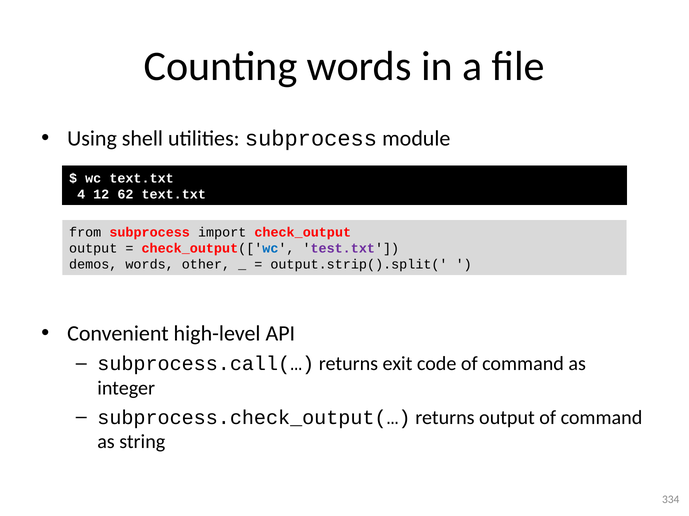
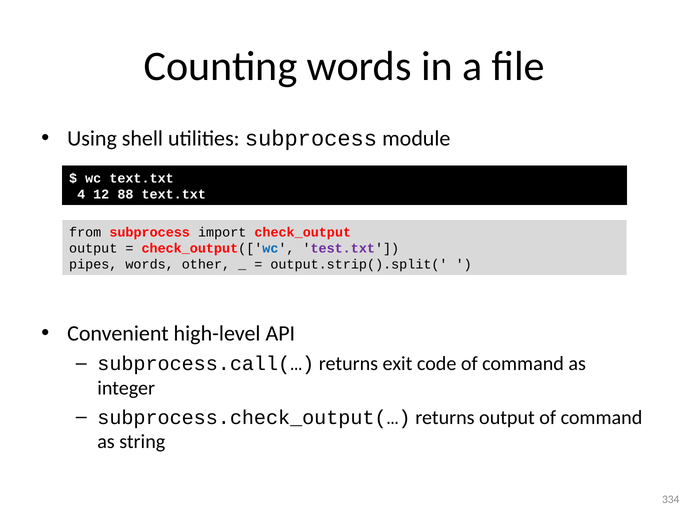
62: 62 -> 88 (125, 195)
demos: demos -> pipes (93, 265)
